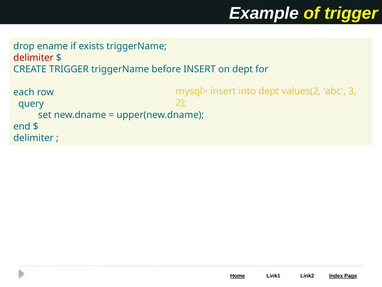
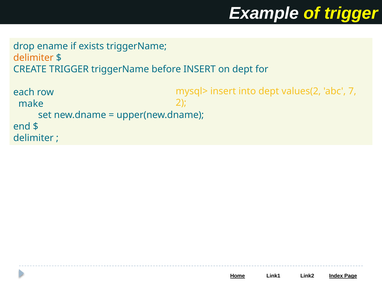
delimiter colour: red -> orange (33, 58)
3: 3 -> 7 (352, 91)
query: query -> make (31, 103)
